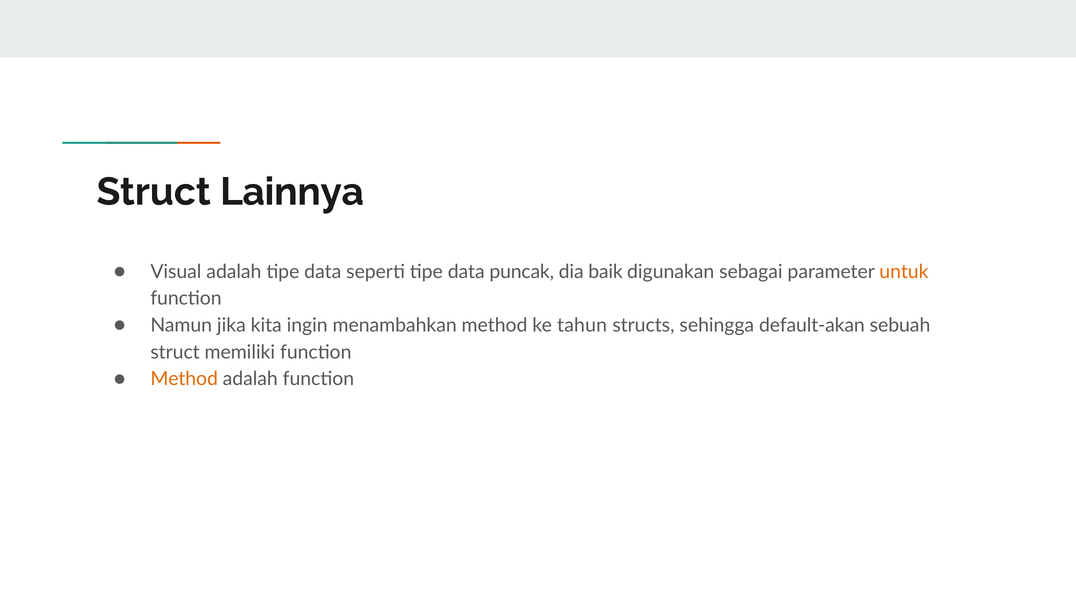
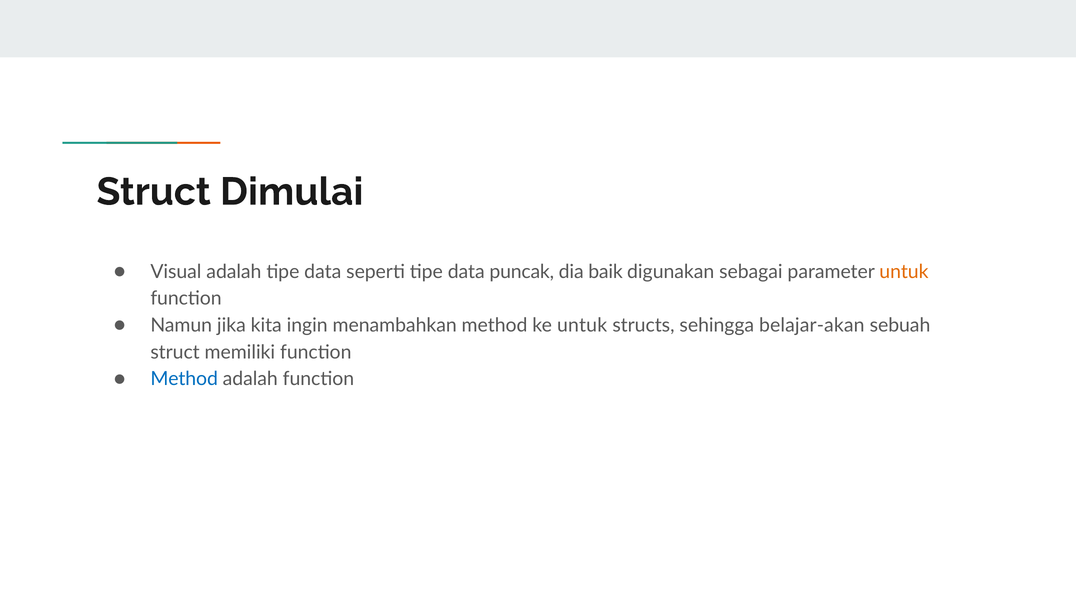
Lainnya: Lainnya -> Dimulai (292, 192)
ke tahun: tahun -> untuk (582, 326)
default-akan: default-akan -> belajar-akan (812, 326)
Method colour: orange -> blue (184, 379)
